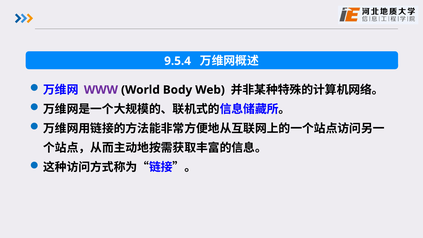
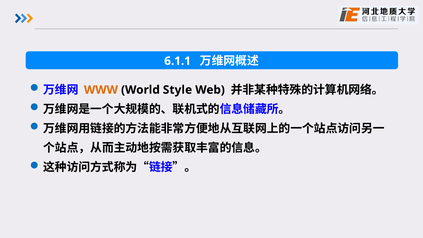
9.5.4: 9.5.4 -> 6.1.1 (178, 61)
WWW colour: purple -> orange (101, 90)
Body: Body -> Style (177, 90)
